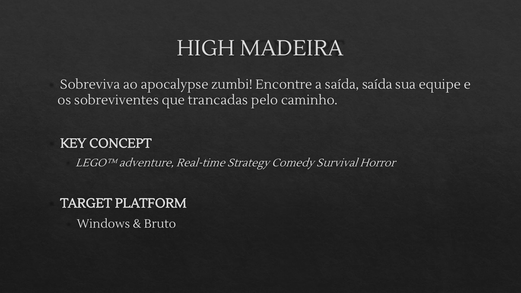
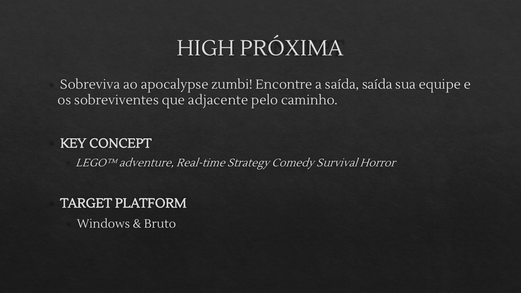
MADEIRA: MADEIRA -> PRÓXIMA (292, 48)
trancadas: trancadas -> adjacente (218, 100)
